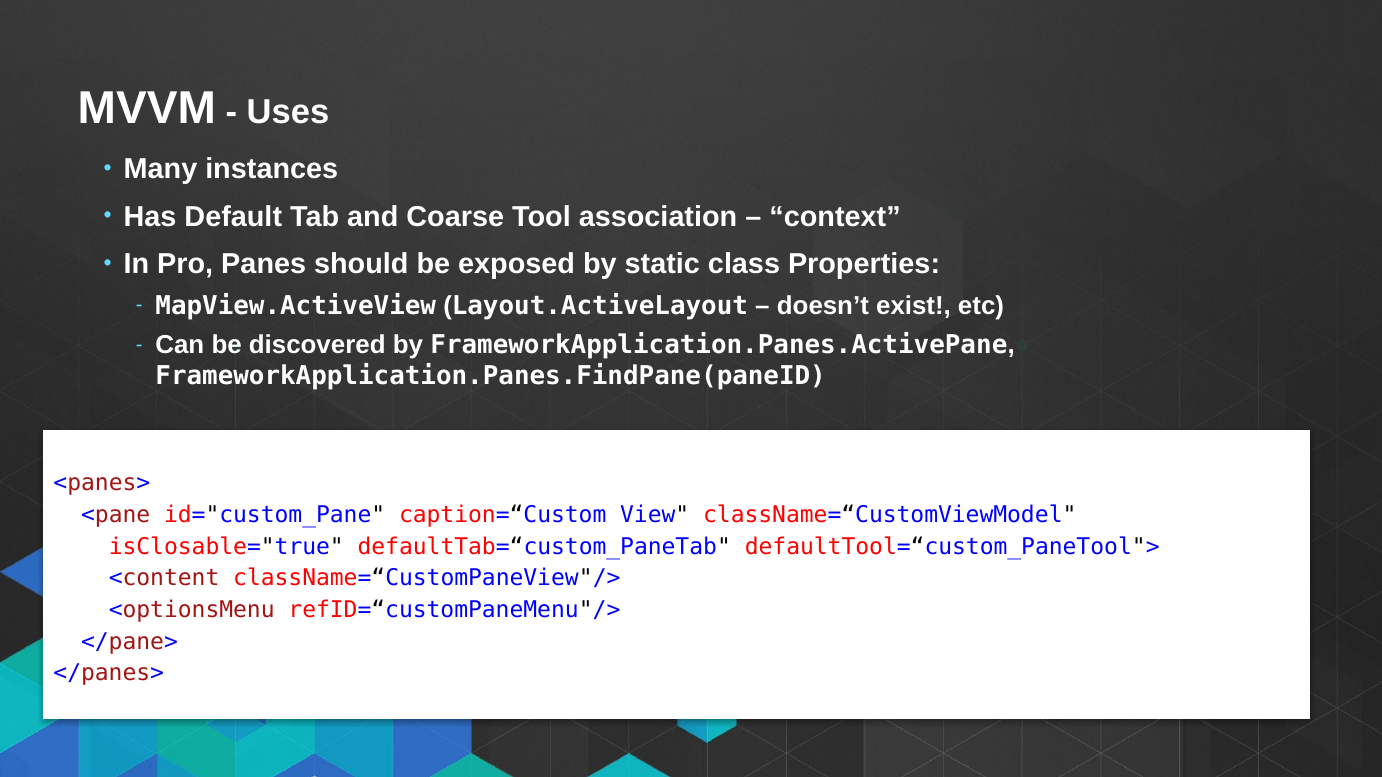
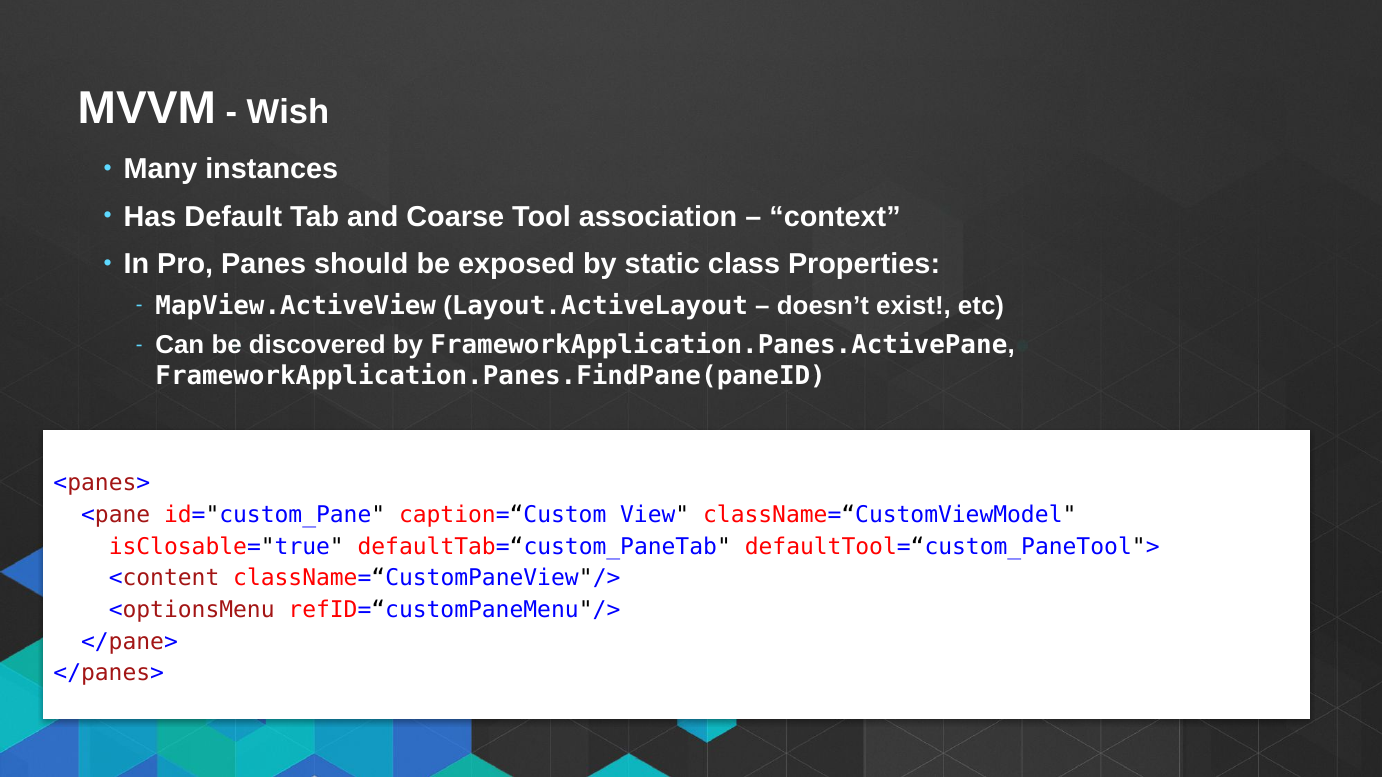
Uses: Uses -> Wish (288, 112)
